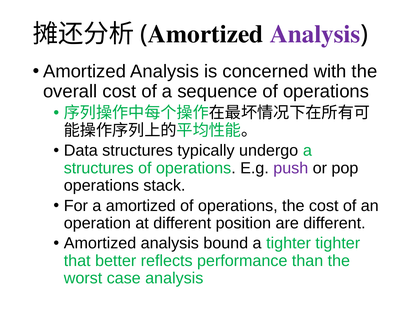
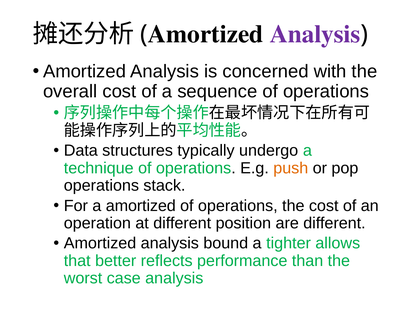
structures: structures -> technique (99, 168)
push colour: purple -> orange (291, 168)
tighter tighter: tighter -> allows (338, 244)
